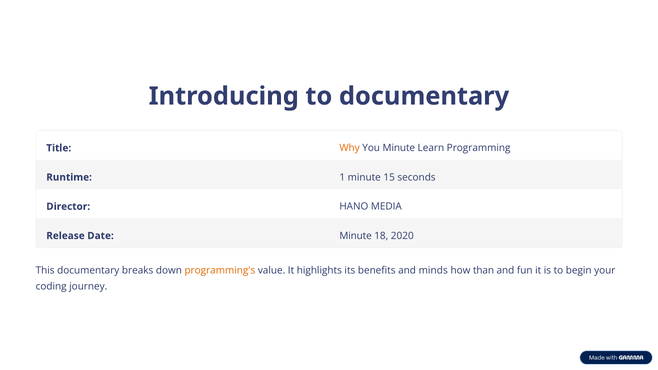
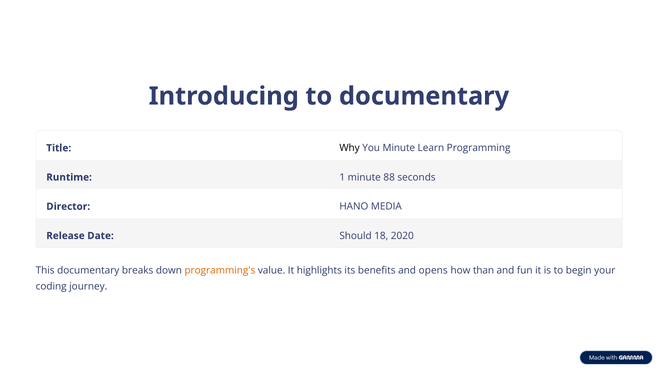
Why colour: orange -> black (350, 148)
15: 15 -> 88 (389, 177)
Date Minute: Minute -> Should (356, 236)
minds: minds -> opens (433, 270)
